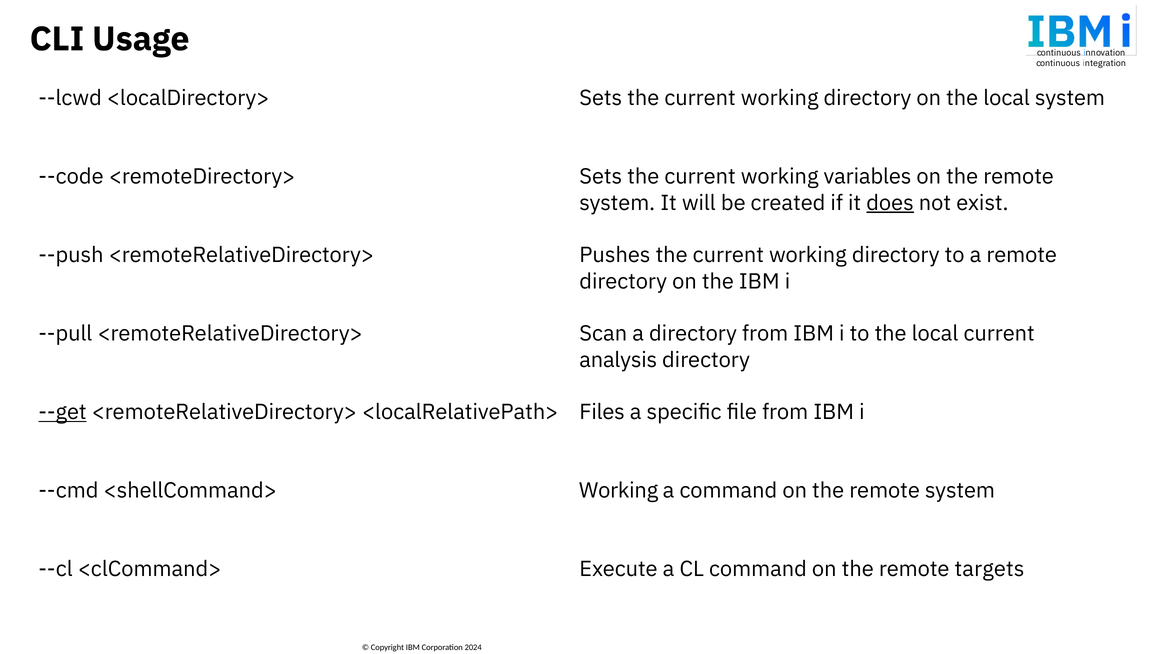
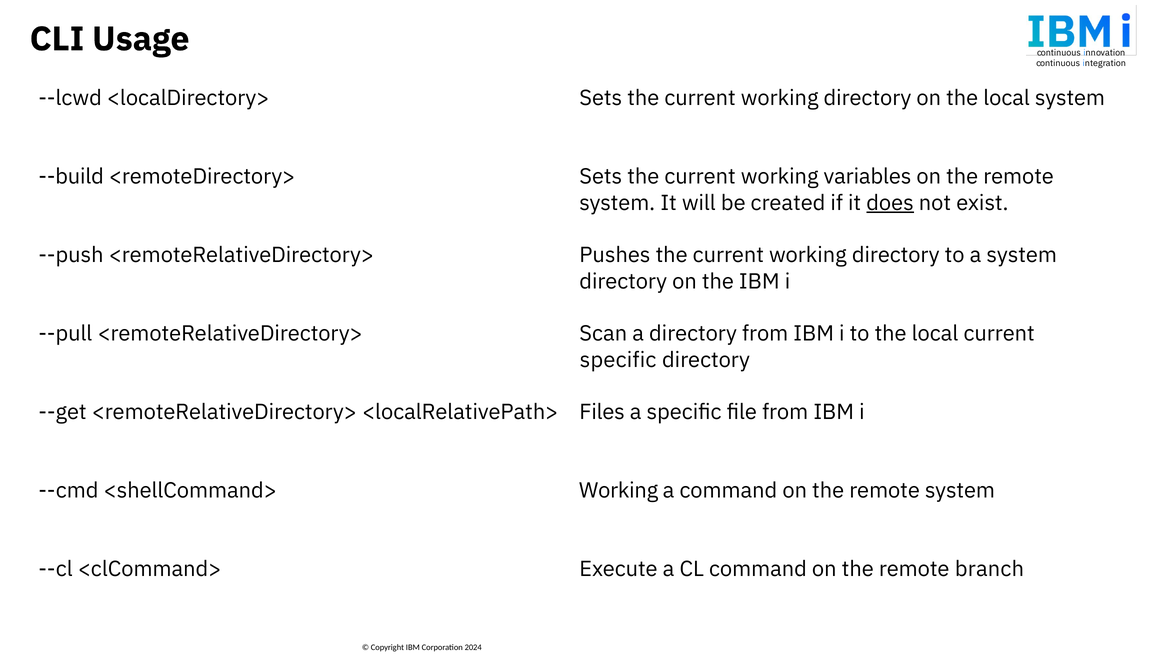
--code: --code -> --build (71, 177)
a remote: remote -> system (1022, 255)
analysis: analysis -> specific (618, 360)
--get underline: present -> none (62, 412)
targets: targets -> branch (989, 569)
